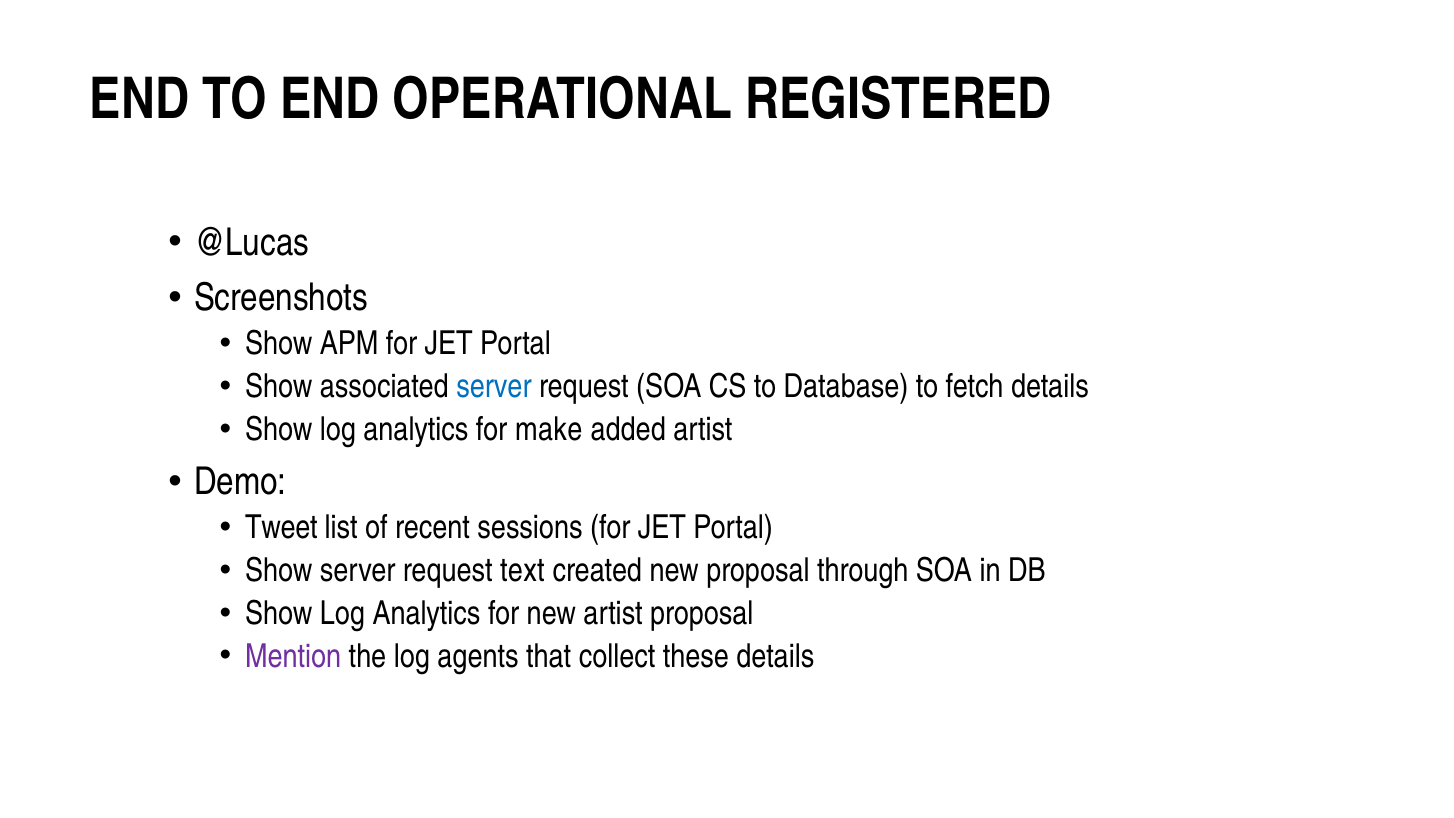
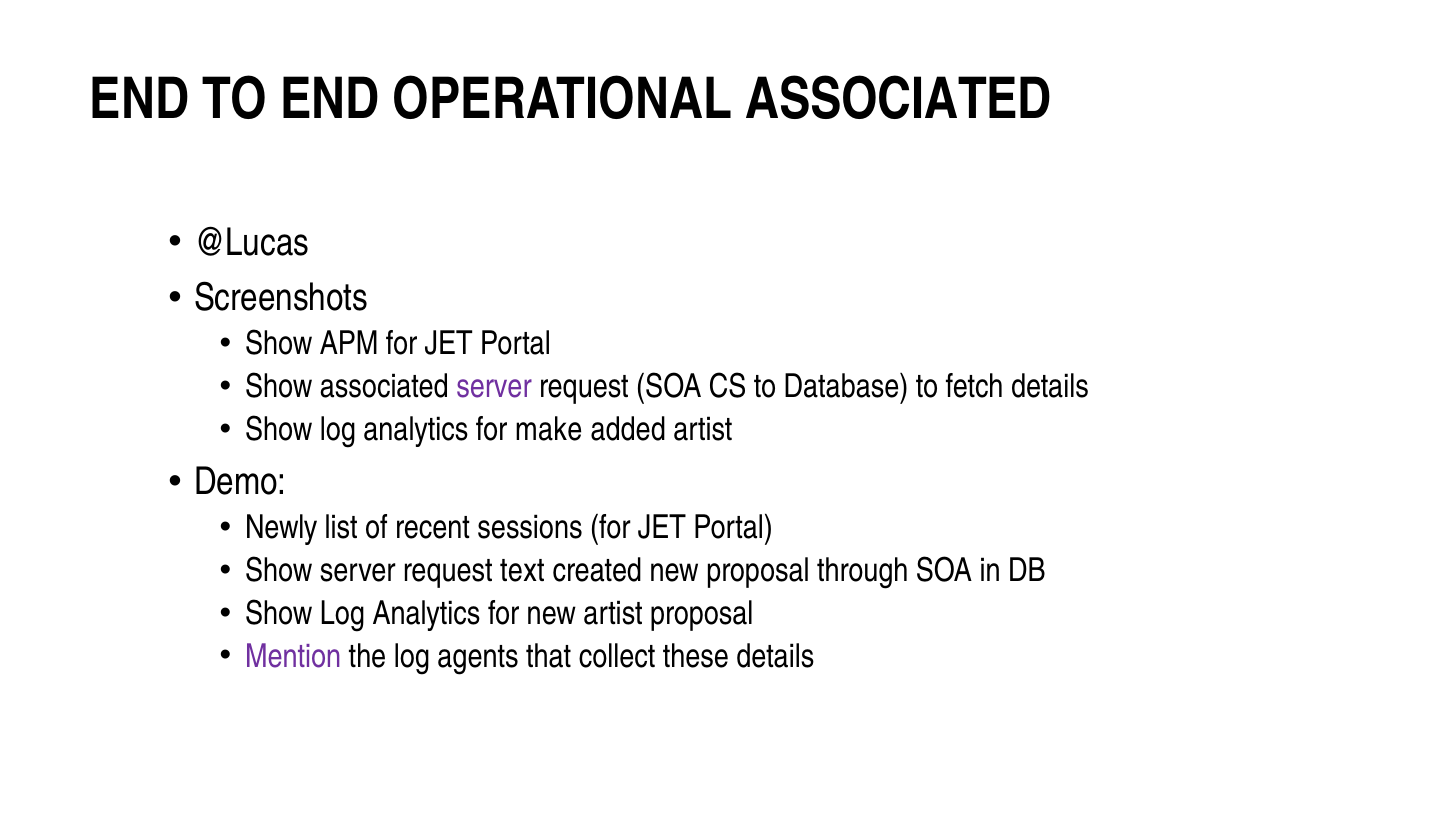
OPERATIONAL REGISTERED: REGISTERED -> ASSOCIATED (899, 100)
server colour: blue -> purple (494, 387)
Tweet: Tweet -> Newly (281, 528)
